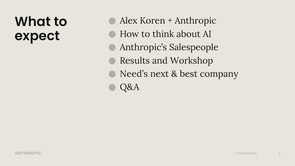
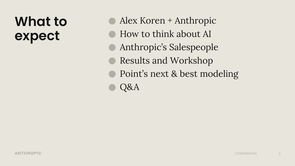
Need’s: Need’s -> Point’s (134, 74)
company: company -> modeling (219, 74)
